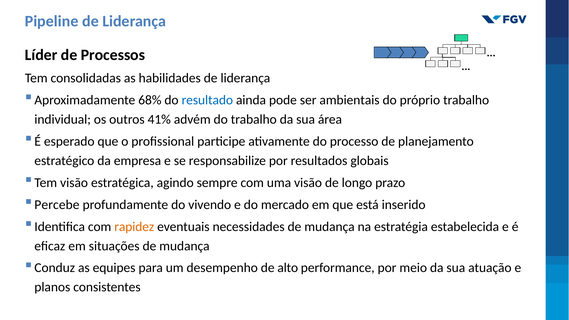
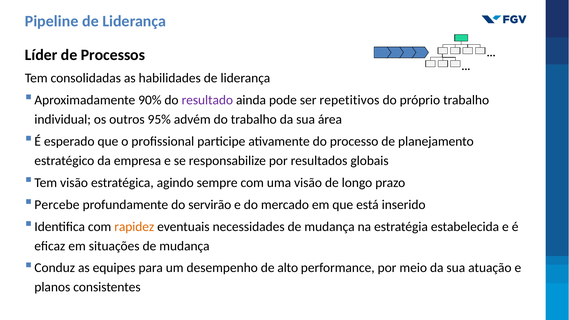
68%: 68% -> 90% (150, 100)
resultado colour: blue -> purple (207, 100)
ambientais: ambientais -> repetitivos (349, 100)
41%: 41% -> 95% (159, 119)
vivendo: vivendo -> servirão (210, 205)
